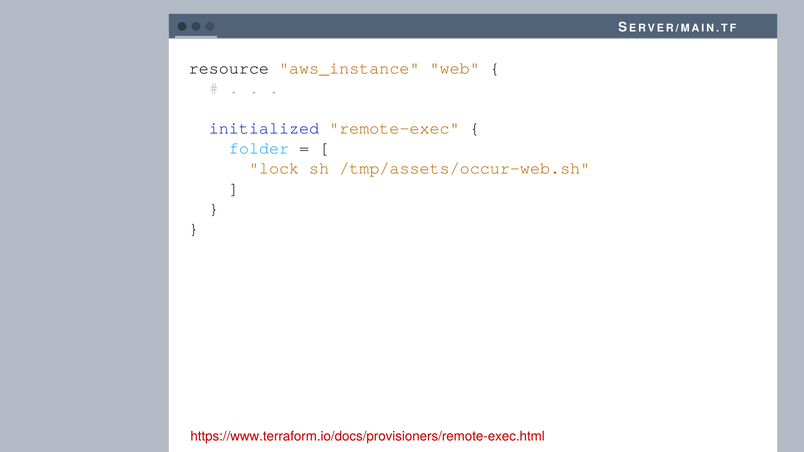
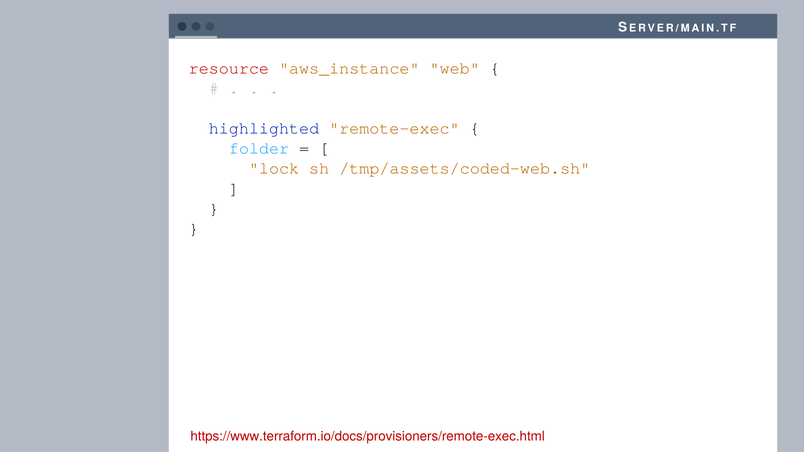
resource colour: black -> red (229, 68)
initialized: initialized -> highlighted (264, 128)
/tmp/assets/occur-web.sh: /tmp/assets/occur-web.sh -> /tmp/assets/coded-web.sh (465, 169)
